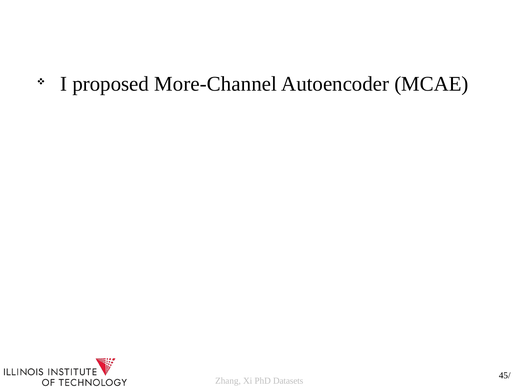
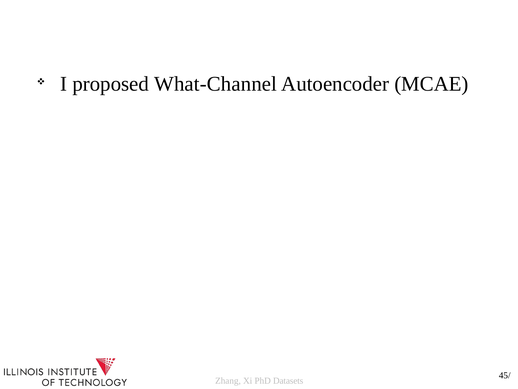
More-Channel: More-Channel -> What-Channel (216, 84)
